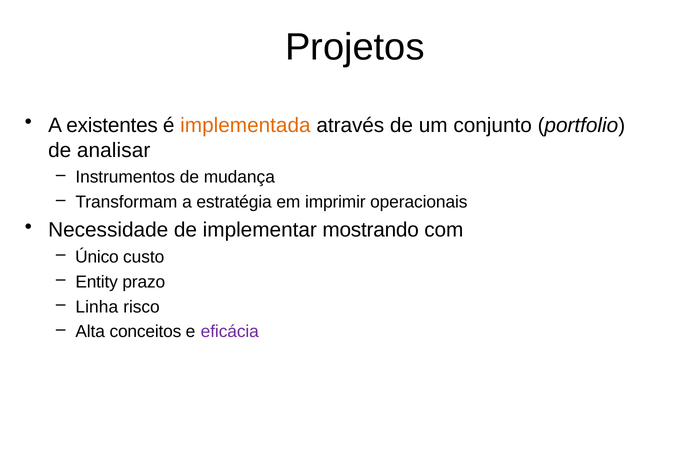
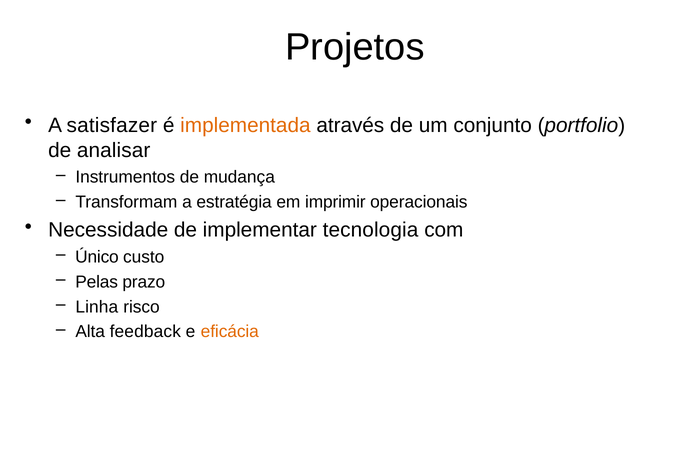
existentes: existentes -> satisfazer (112, 125)
mostrando: mostrando -> tecnologia (370, 230)
Entity: Entity -> Pelas (97, 282)
conceitos: conceitos -> feedback (145, 332)
eficácia colour: purple -> orange (230, 332)
